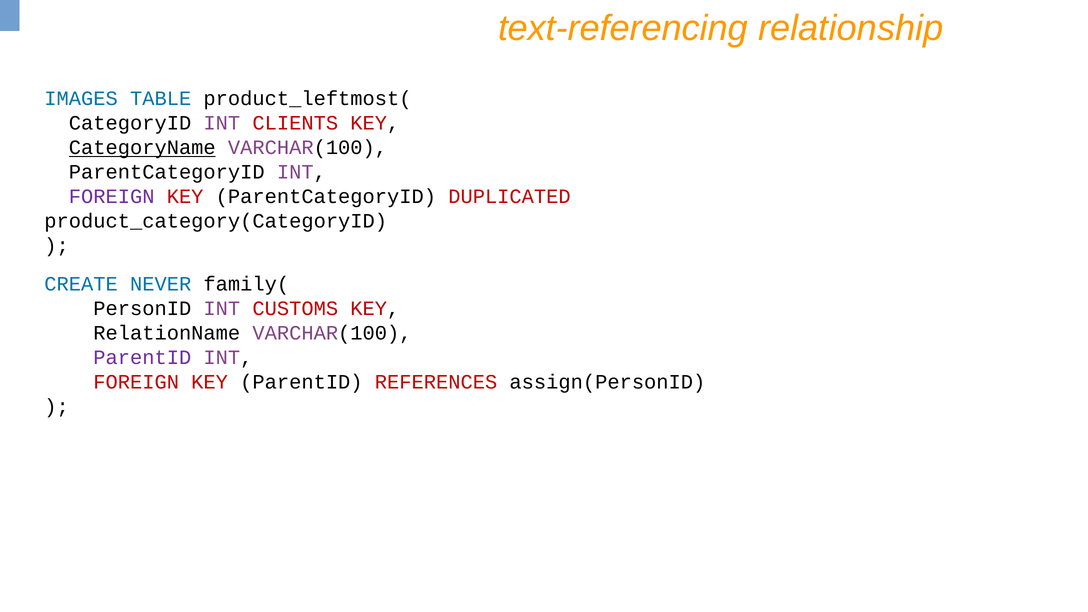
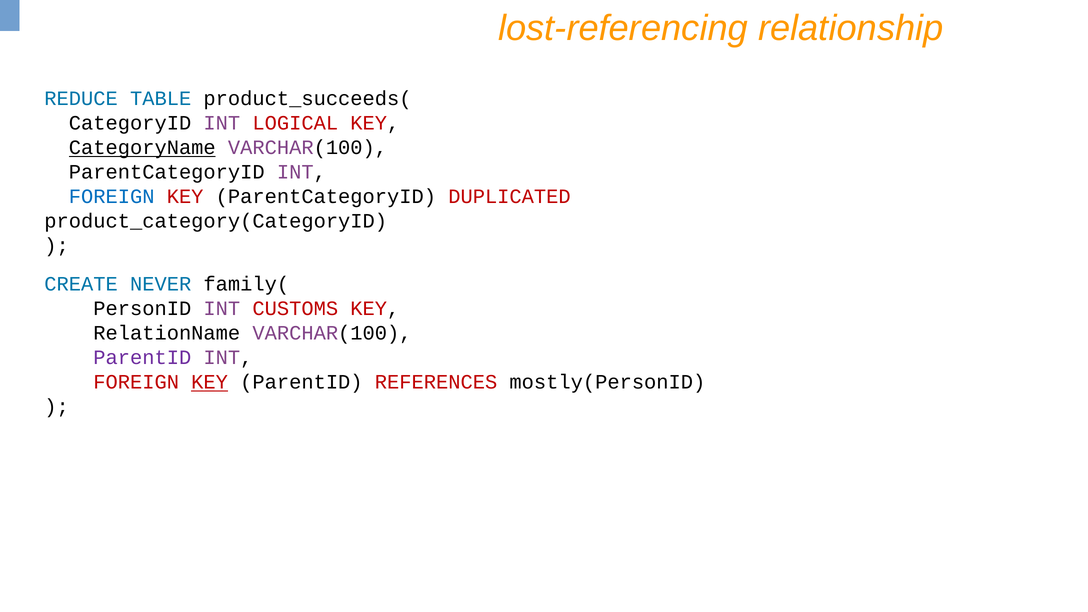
text-referencing: text-referencing -> lost-referencing (623, 28)
IMAGES: IMAGES -> REDUCE (81, 99)
product_leftmost(: product_leftmost( -> product_succeeds( (308, 99)
CLIENTS: CLIENTS -> LOGICAL (295, 123)
FOREIGN colour: purple -> blue (112, 197)
KEY underline: none -> present (210, 382)
assign(PersonID: assign(PersonID -> mostly(PersonID (607, 382)
